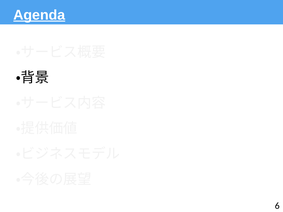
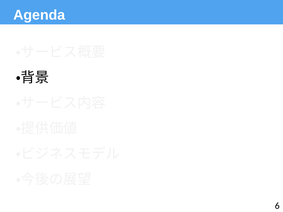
Agenda underline: present -> none (39, 15)
